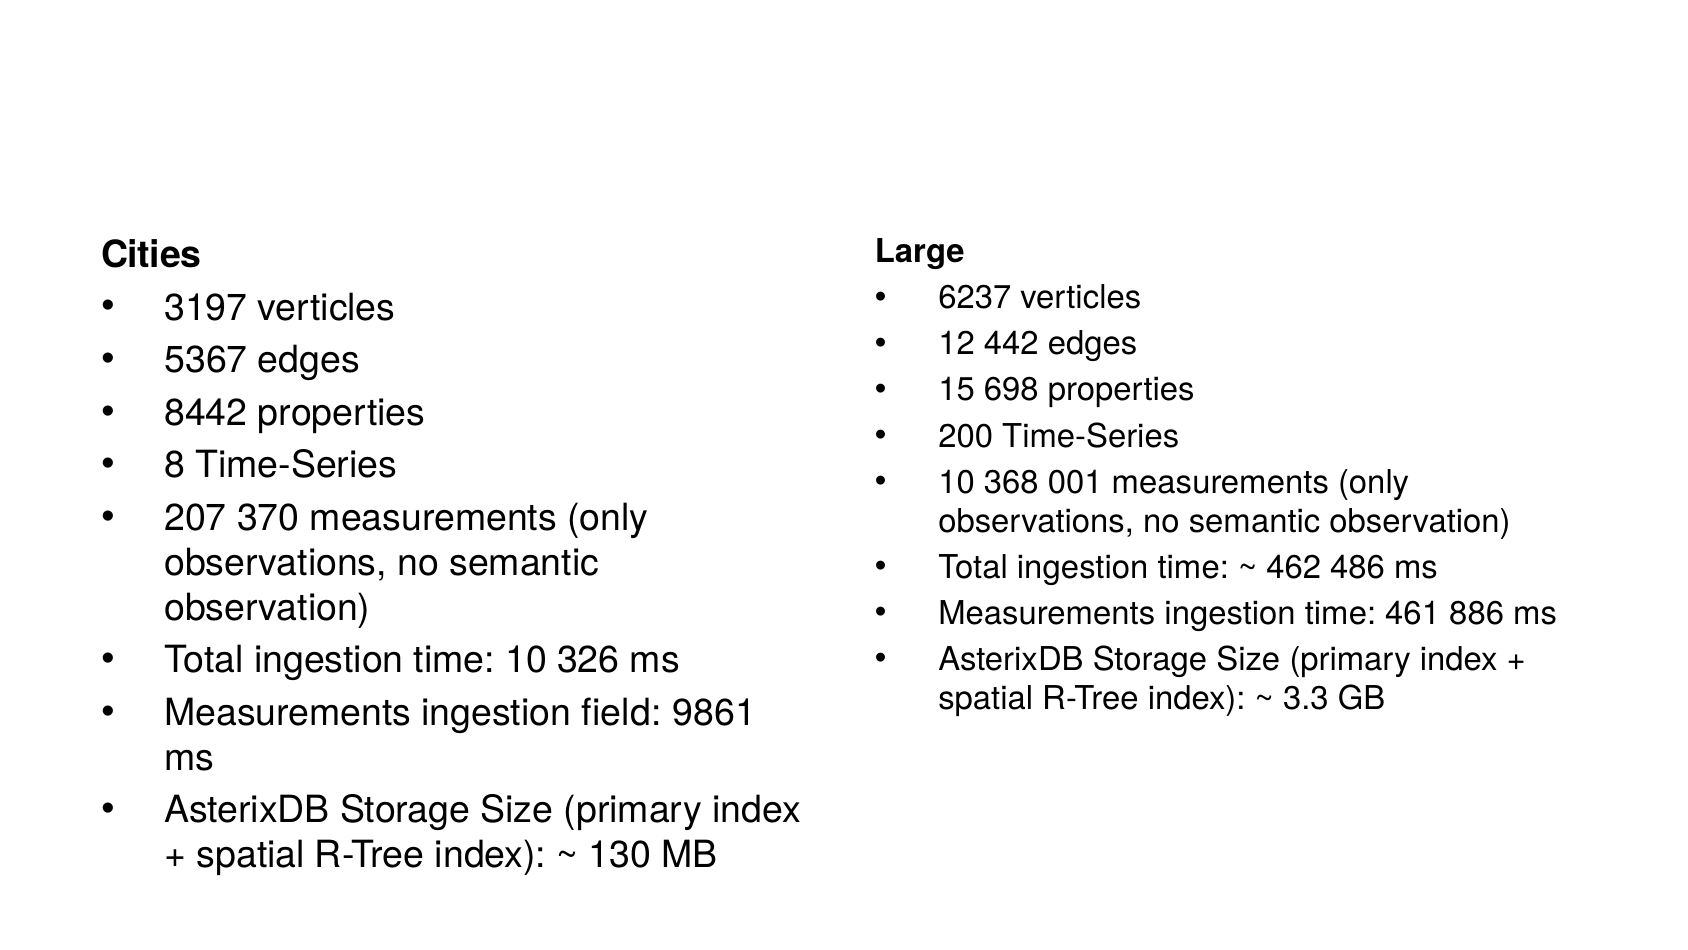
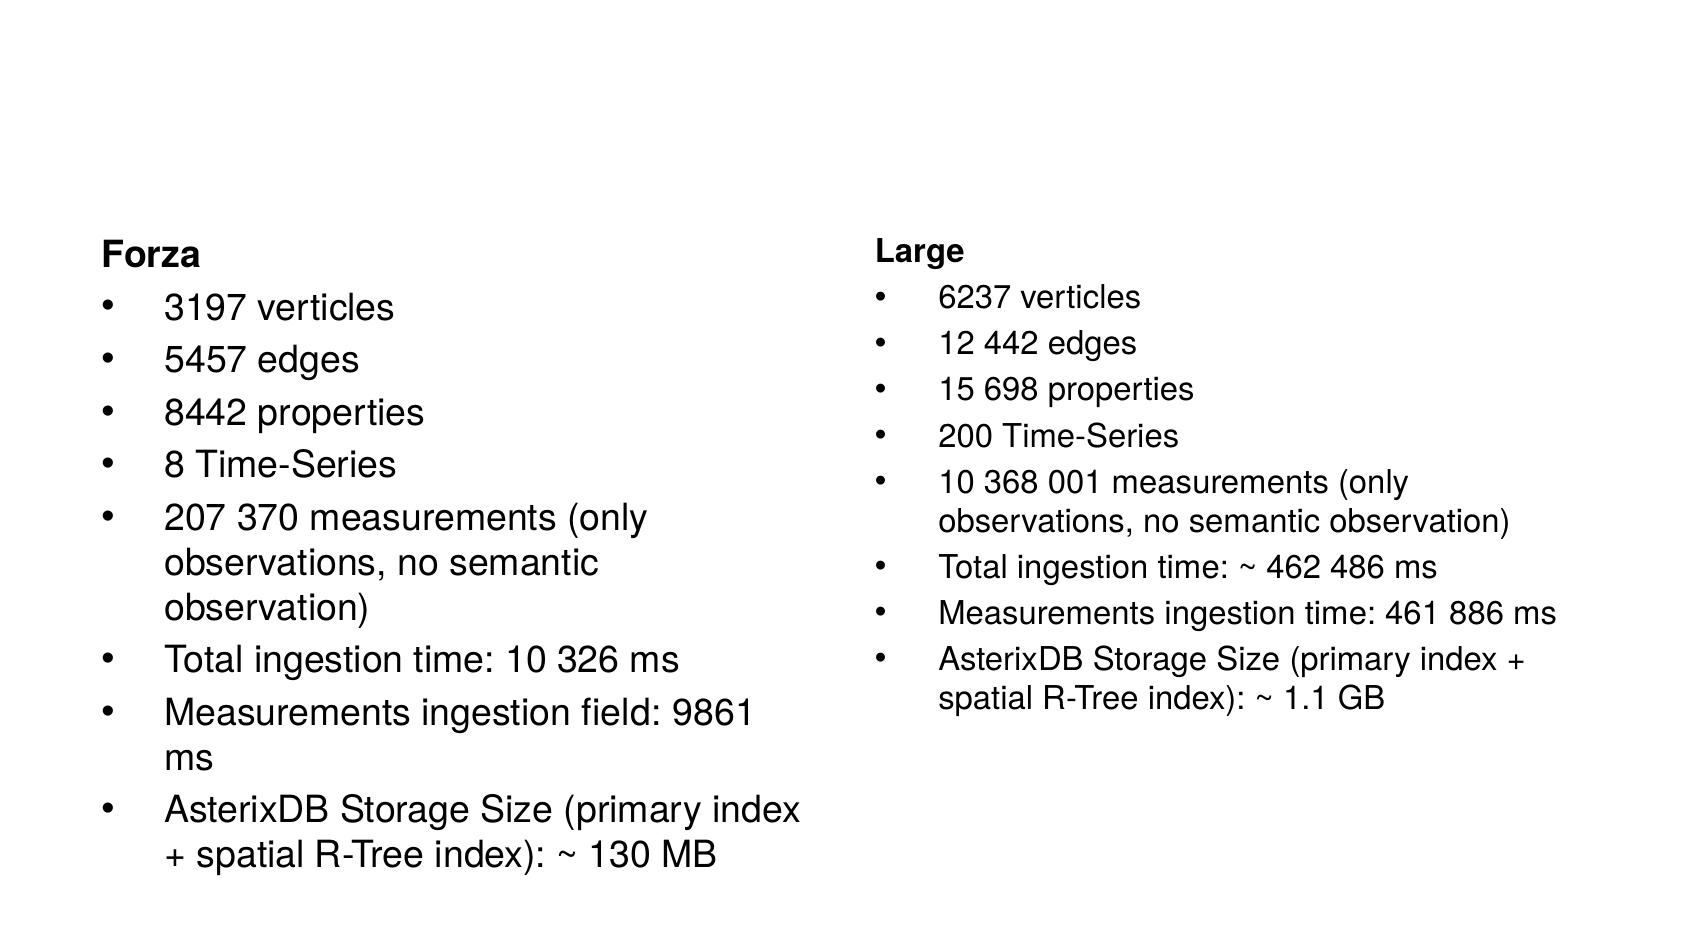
Cities: Cities -> Forza (151, 255)
5367: 5367 -> 5457 (206, 360)
3.3: 3.3 -> 1.1 (1306, 699)
